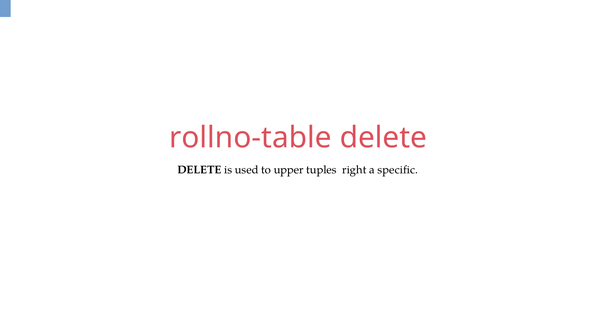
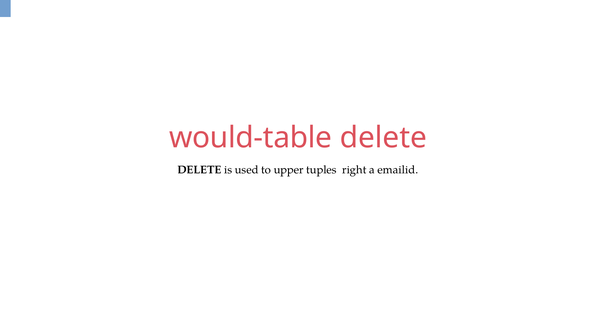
rollno-table: rollno-table -> would-table (251, 138)
specific: specific -> emailid (398, 170)
